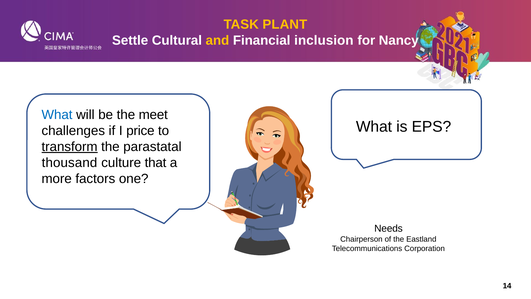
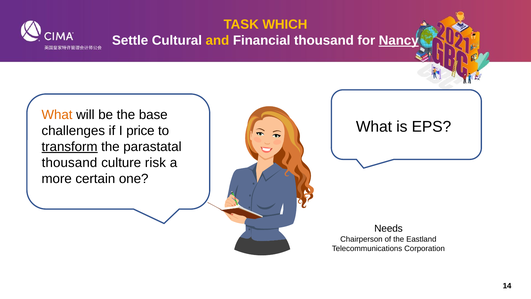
PLANT: PLANT -> WHICH (285, 24)
Financial inclusion: inclusion -> thousand (324, 40)
Nancy underline: none -> present (399, 40)
What colour: blue -> orange (57, 115)
meet: meet -> base (153, 115)
that: that -> risk (155, 163)
factors: factors -> certain (95, 179)
